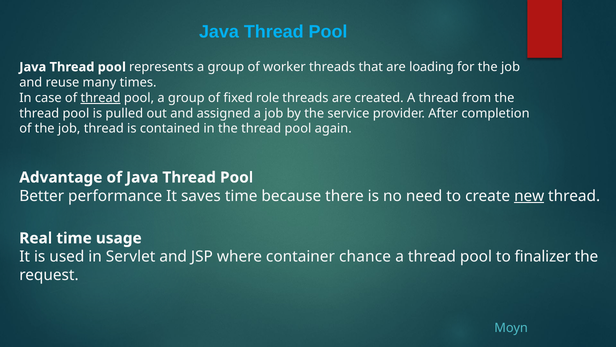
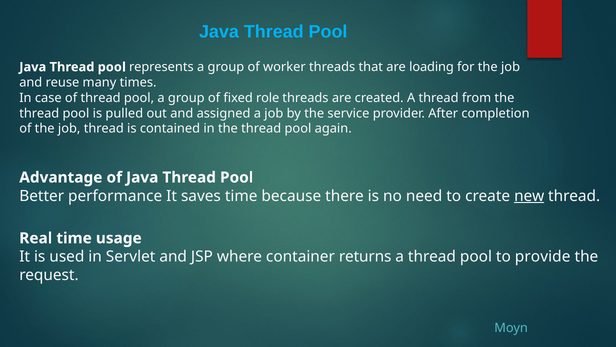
thread underline: present -> none (101, 98)
chance: chance -> returns (365, 256)
finalizer: finalizer -> provide (543, 256)
